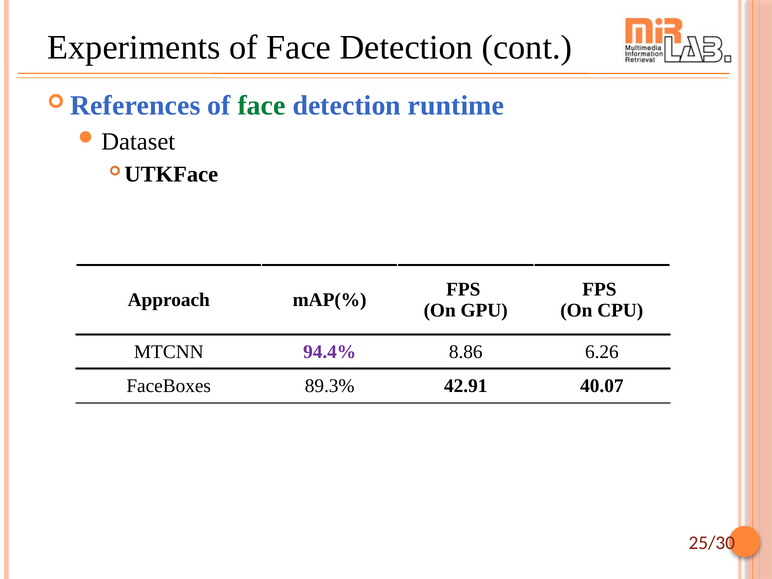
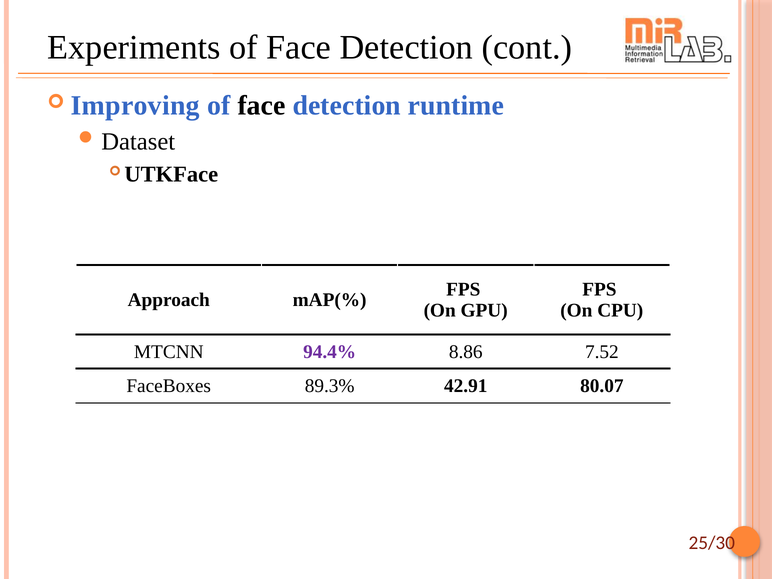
References: References -> Improving (135, 105)
face colour: green -> black (262, 105)
6.26: 6.26 -> 7.52 (602, 352)
40.07: 40.07 -> 80.07 (602, 386)
